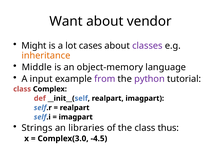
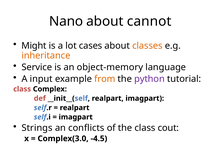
Want: Want -> Nano (66, 21)
vendor: vendor -> cannot (149, 21)
classes colour: purple -> orange (147, 46)
Middle: Middle -> Service (37, 68)
from colour: purple -> orange (105, 79)
libraries: libraries -> conflicts (86, 129)
thus: thus -> cout (168, 129)
